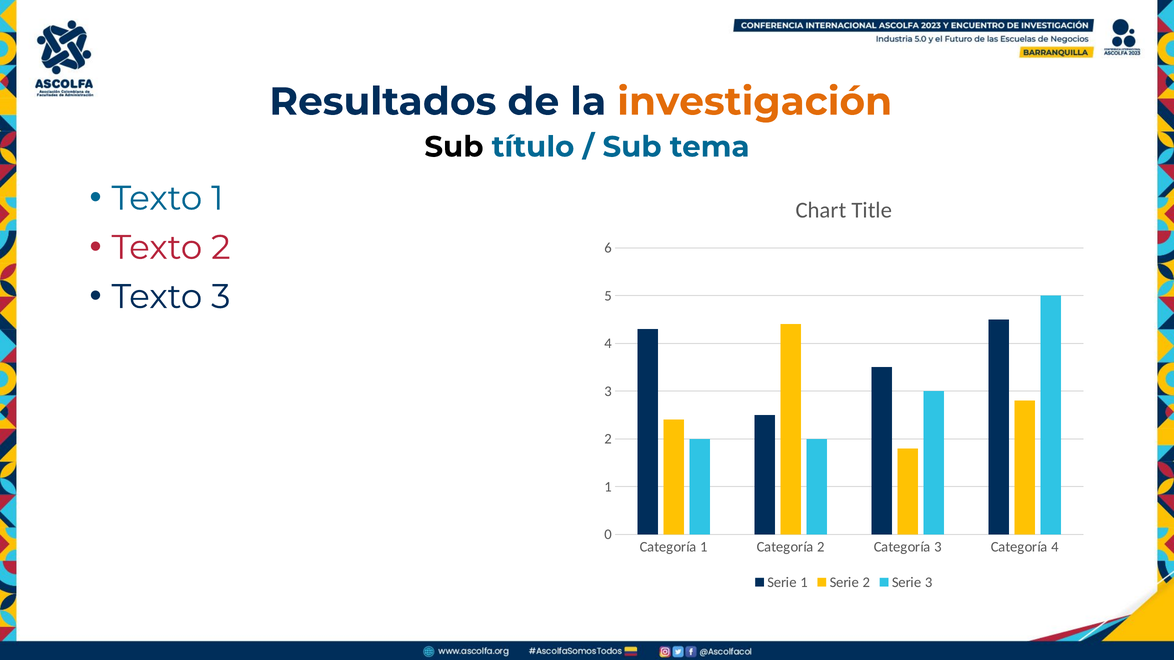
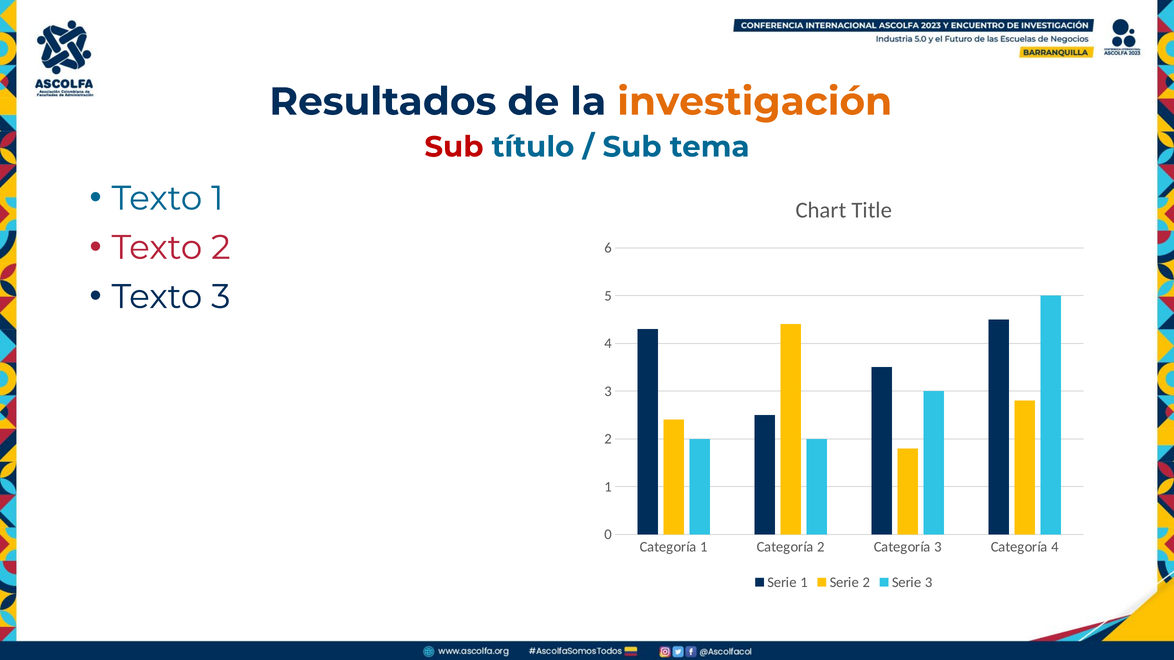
Sub colour: black -> red (454, 147)
